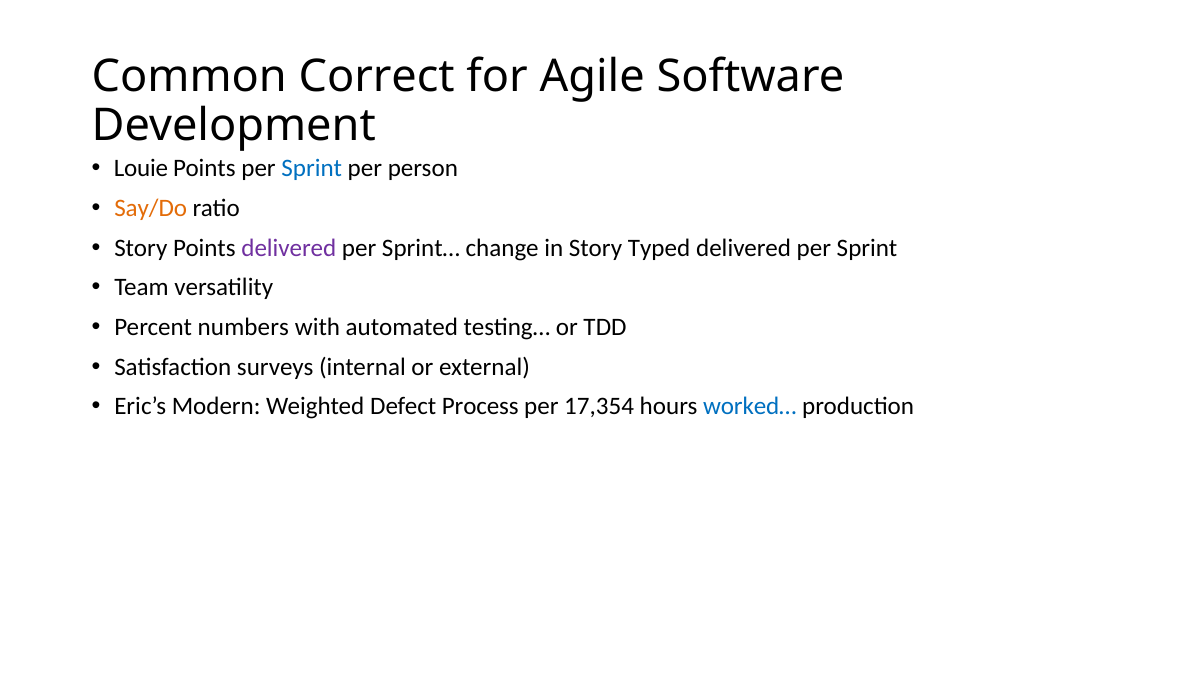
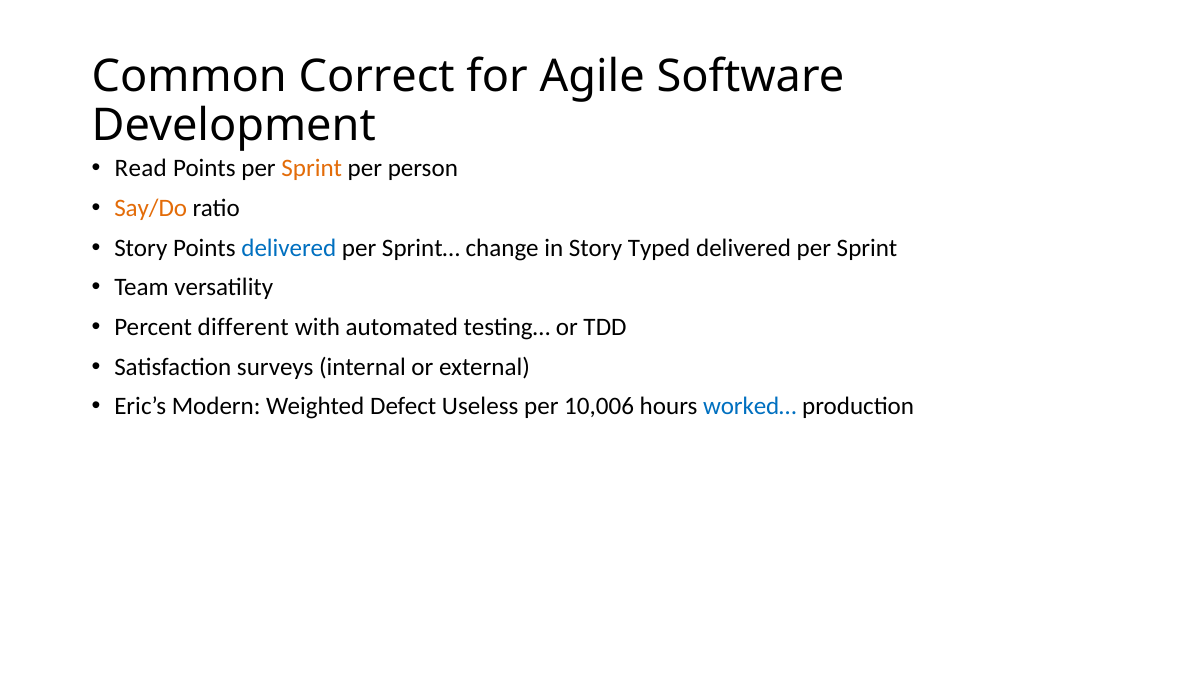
Louie: Louie -> Read (141, 168)
Sprint colour: blue -> orange (312, 168)
delivered colour: purple -> blue (289, 248)
numbers: numbers -> different (243, 327)
Process: Process -> Useless (480, 406)
17,354: 17,354 -> 10,006 (599, 406)
